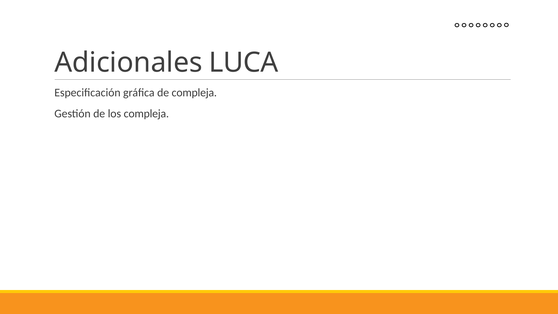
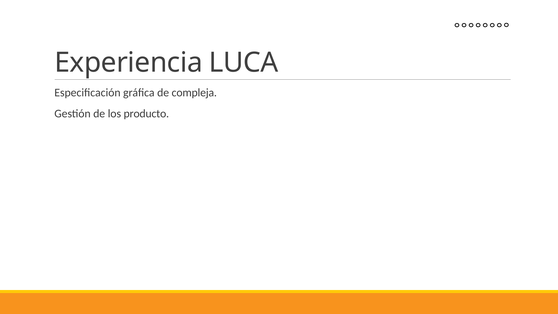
Adicionales: Adicionales -> Experiencia (129, 63)
los compleja: compleja -> producto (146, 113)
